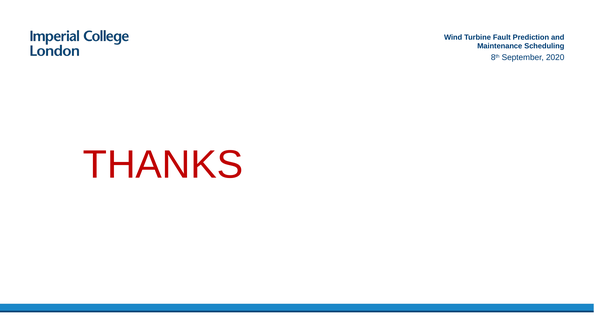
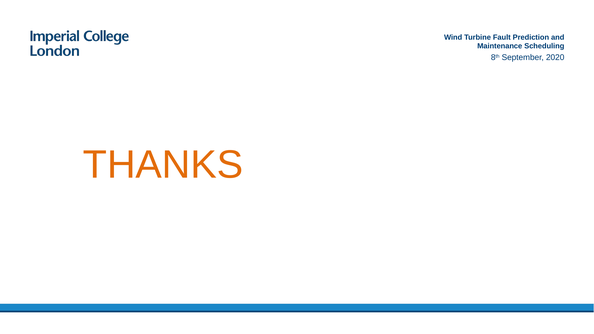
THANKS colour: red -> orange (163, 165)
